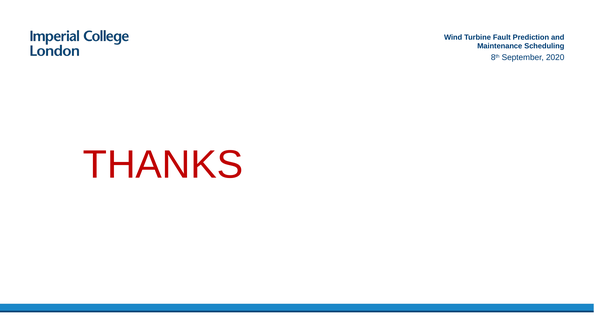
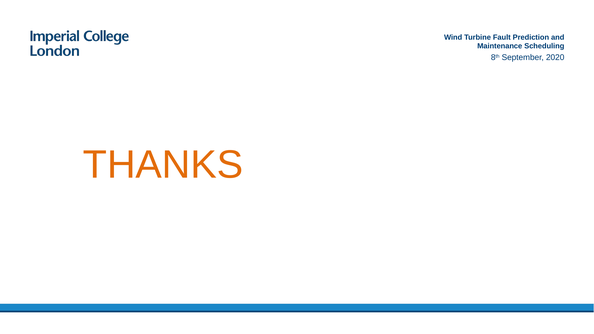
THANKS colour: red -> orange (163, 165)
